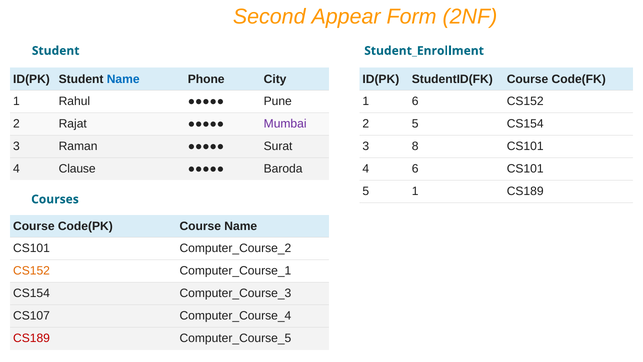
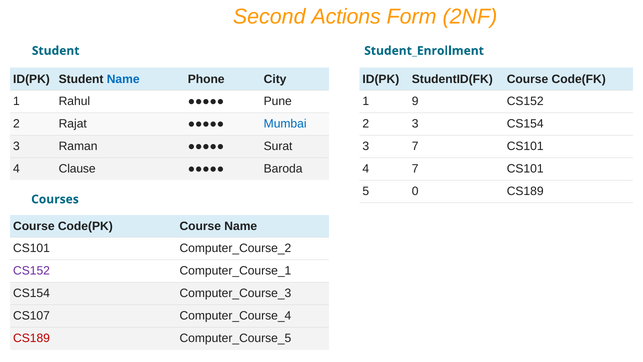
Appear: Appear -> Actions (346, 17)
1 6: 6 -> 9 (415, 101)
Mumbai colour: purple -> blue (285, 124)
2 5: 5 -> 3 (415, 124)
3 8: 8 -> 7 (415, 146)
4 6: 6 -> 7 (415, 169)
5 1: 1 -> 0 (415, 191)
CS152 colour: orange -> purple (32, 271)
